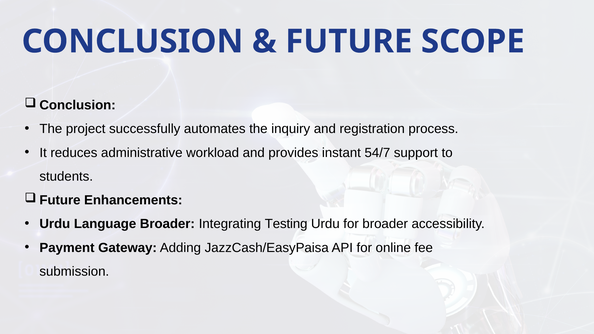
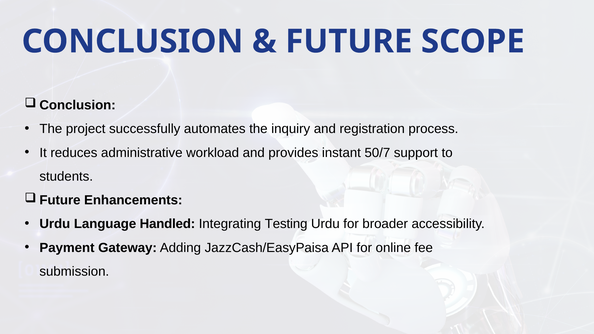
54/7: 54/7 -> 50/7 (377, 153)
Language Broader: Broader -> Handled (167, 224)
